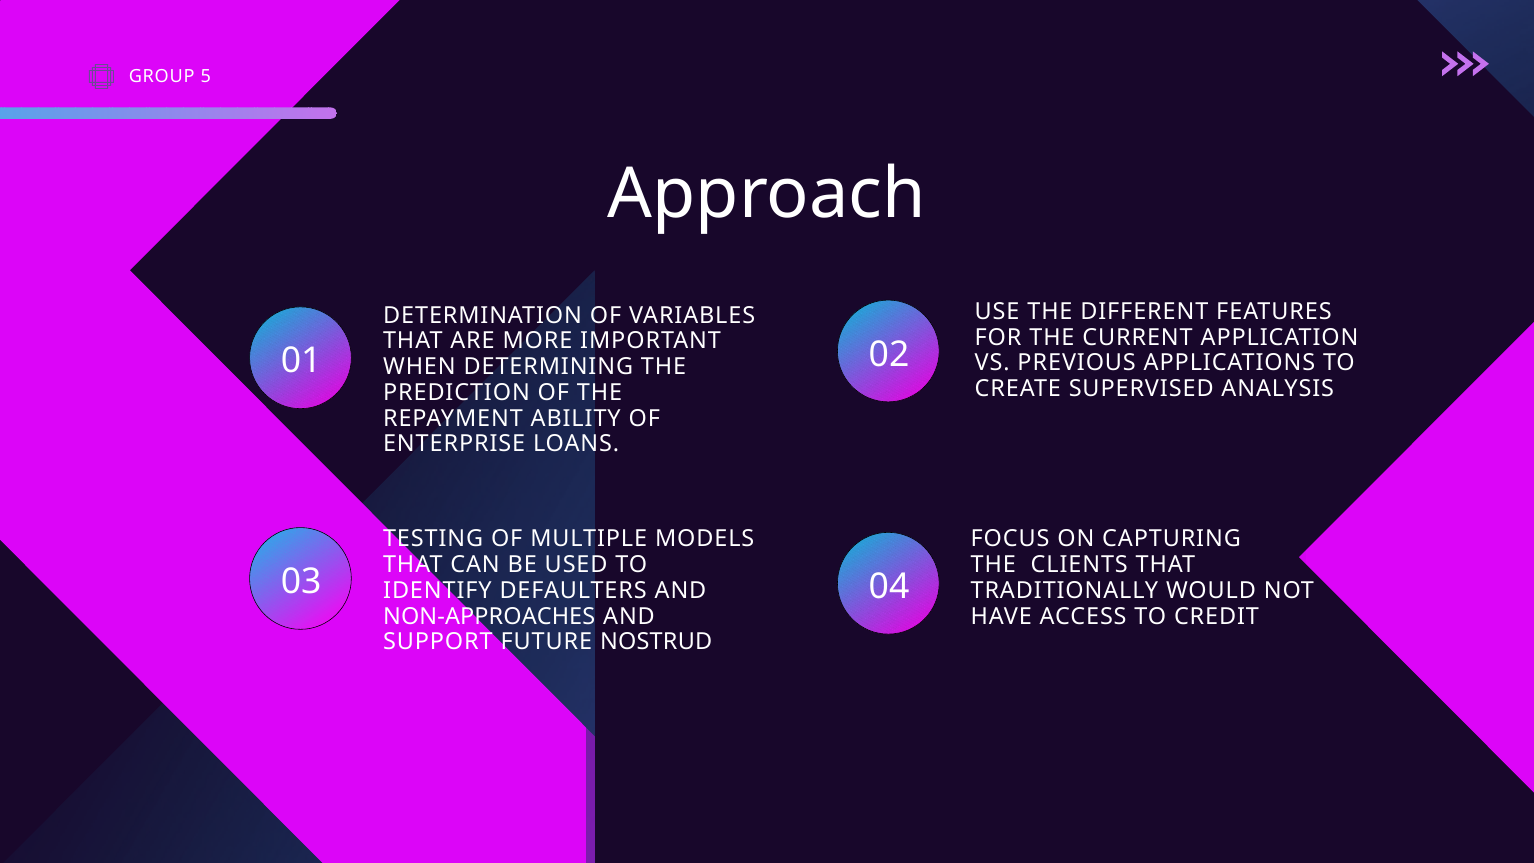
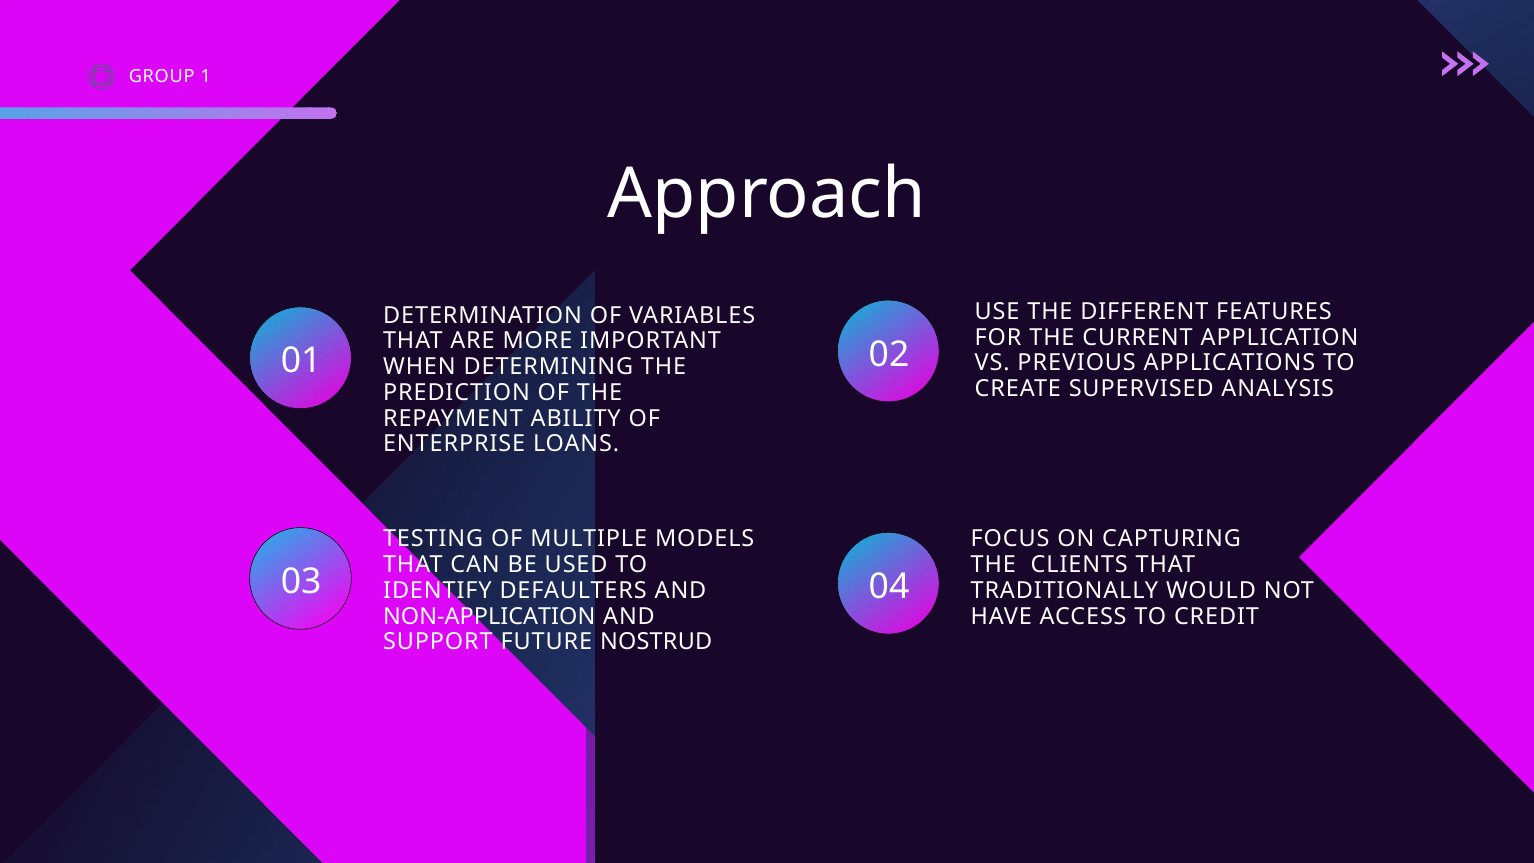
5: 5 -> 1 (206, 76)
NON-APPROACHES: NON-APPROACHES -> NON-APPLICATION (489, 616)
